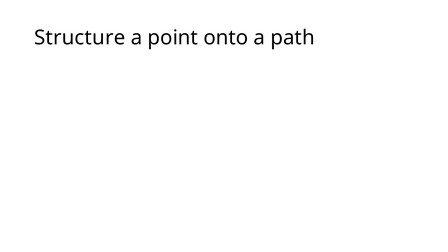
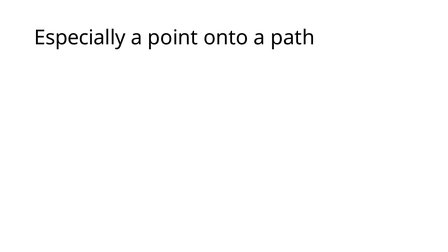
Structure: Structure -> Especially (80, 38)
